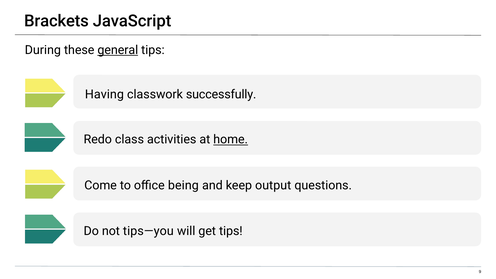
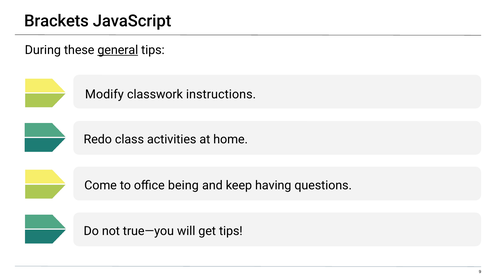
Having: Having -> Modify (104, 94)
successfully: successfully -> instructions (221, 94)
home underline: present -> none (231, 140)
output: output -> having (273, 185)
tips—you: tips—you -> true—you (148, 231)
